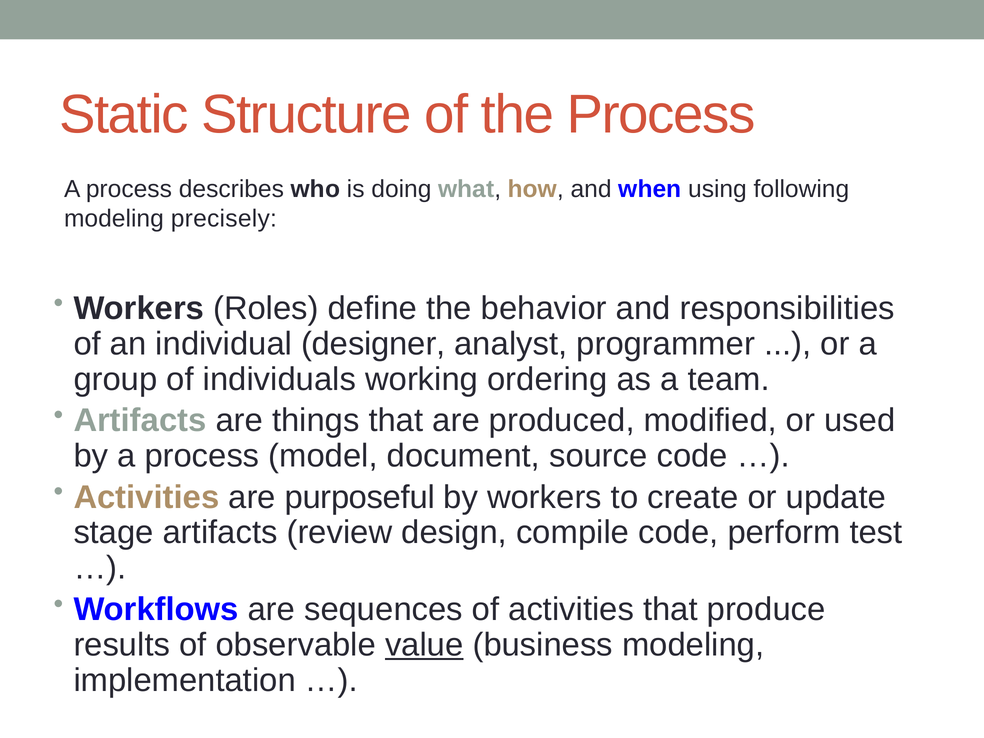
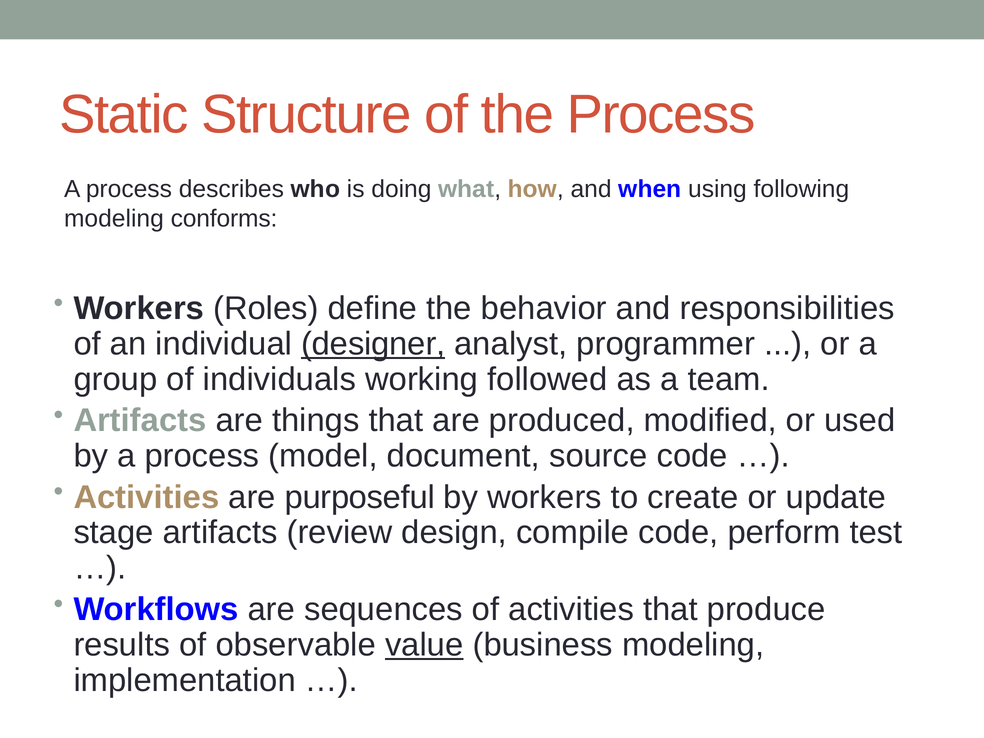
precisely: precisely -> conforms (224, 219)
designer underline: none -> present (373, 344)
ordering: ordering -> followed (547, 379)
